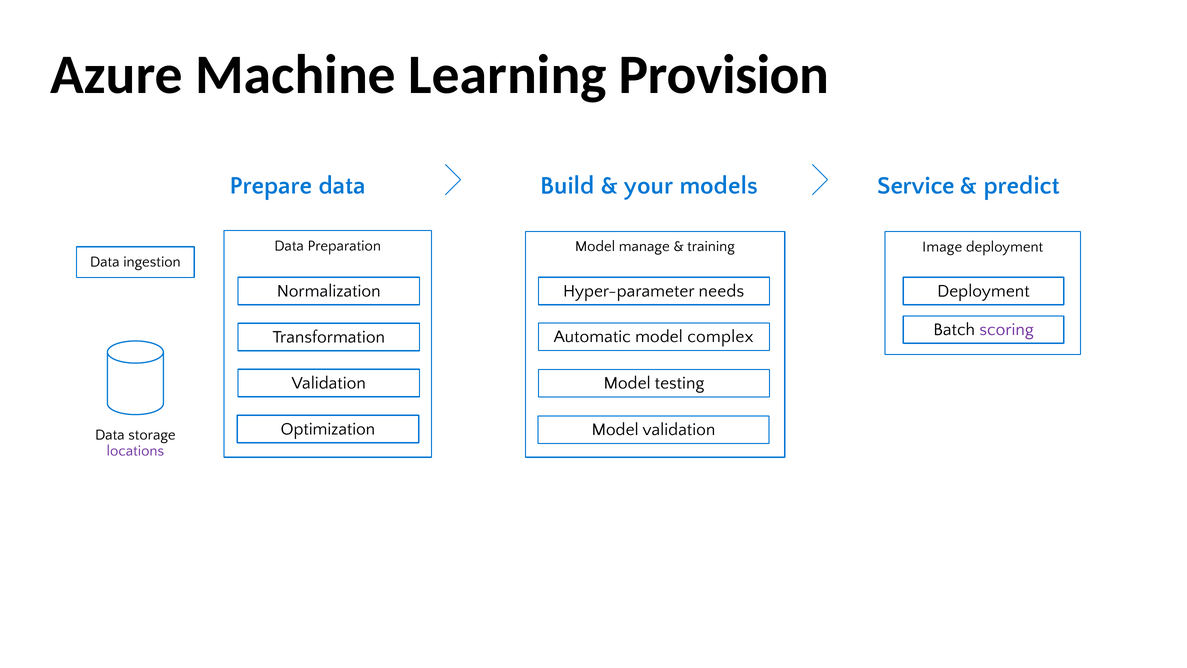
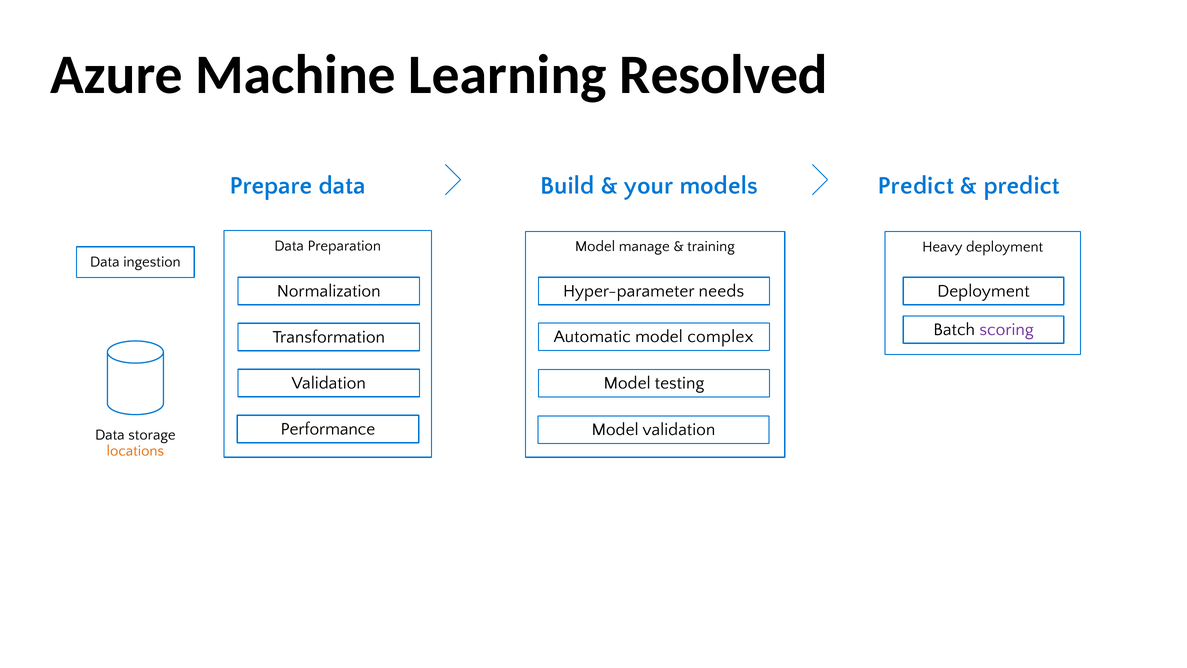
Provision: Provision -> Resolved (724, 75)
models Service: Service -> Predict (916, 186)
Image: Image -> Heavy (942, 247)
Optimization: Optimization -> Performance (328, 429)
locations colour: purple -> orange (135, 451)
